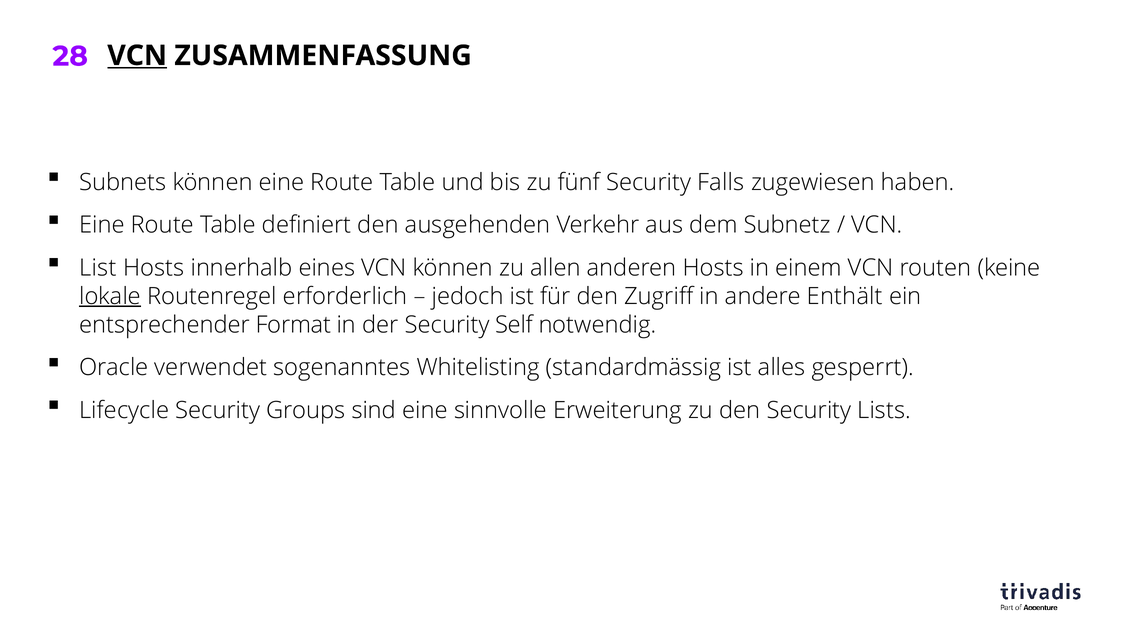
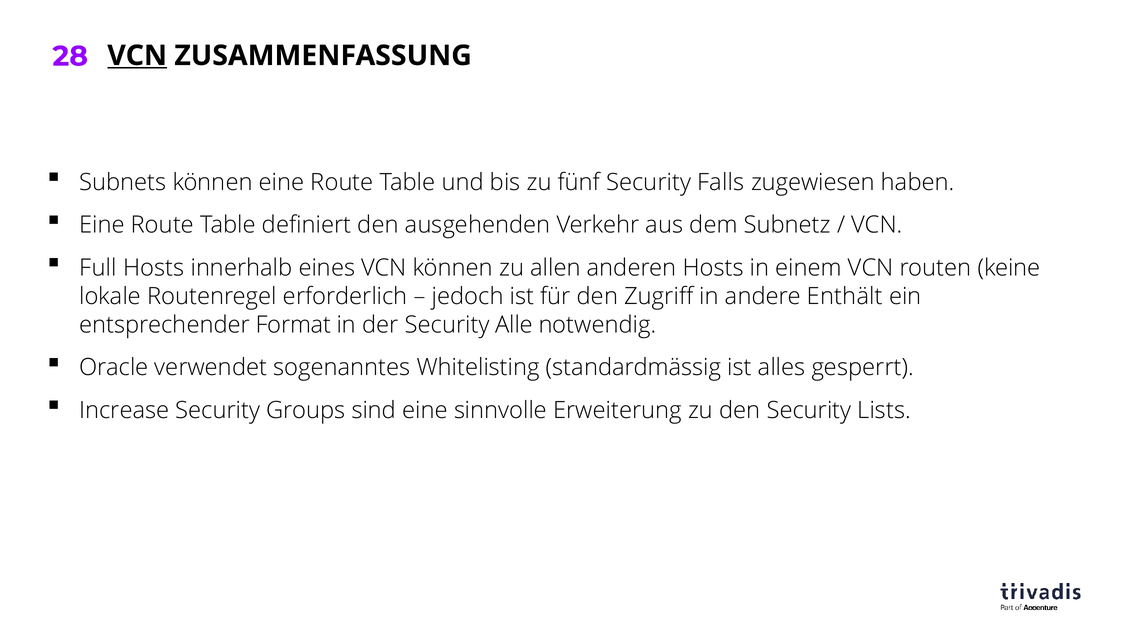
List: List -> Full (98, 268)
lokale underline: present -> none (110, 296)
Self: Self -> Alle (514, 325)
Lifecycle: Lifecycle -> Increase (124, 410)
